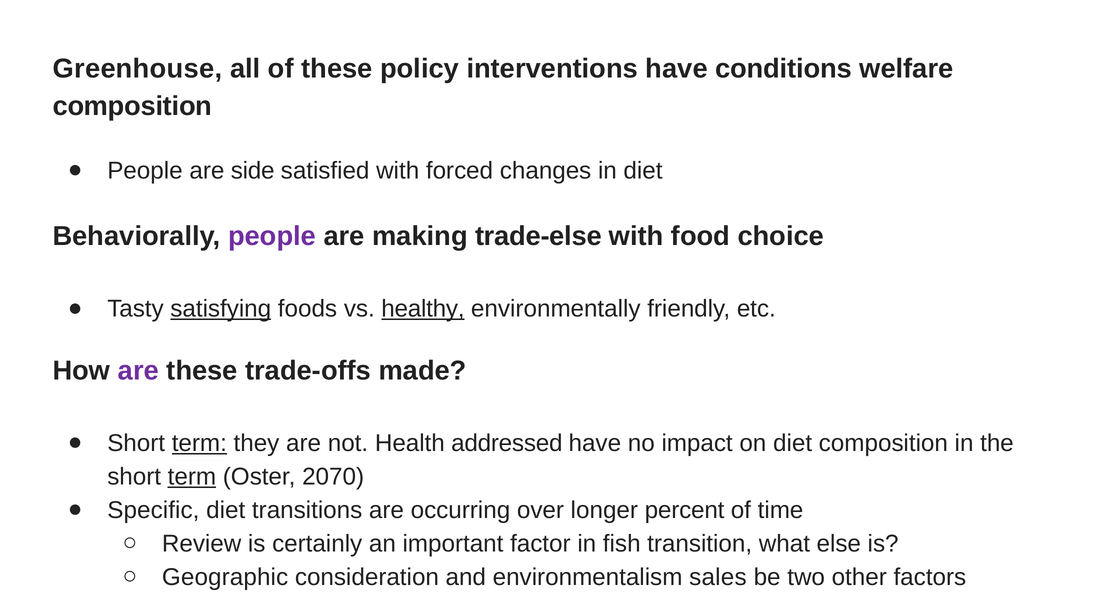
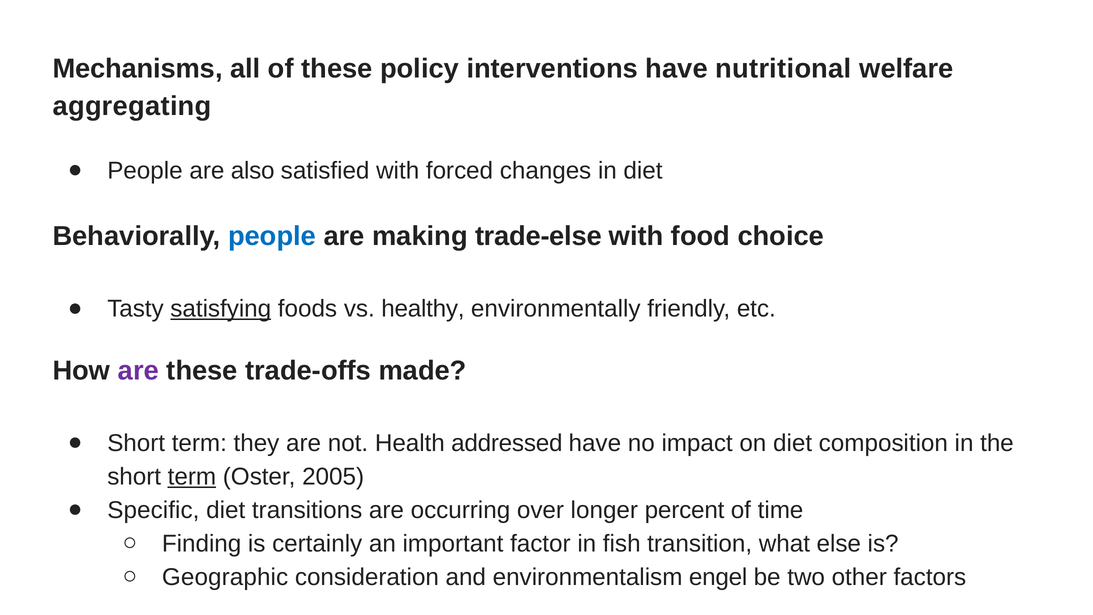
Greenhouse: Greenhouse -> Mechanisms (138, 69)
conditions: conditions -> nutritional (783, 69)
composition: composition -> aggregating (132, 106)
side: side -> also (253, 171)
people colour: purple -> blue (272, 236)
healthy underline: present -> none (423, 309)
term underline: present -> none (199, 443)
2070: 2070 -> 2005 (333, 477)
Review: Review -> Finding (202, 544)
sales: sales -> engel (718, 577)
